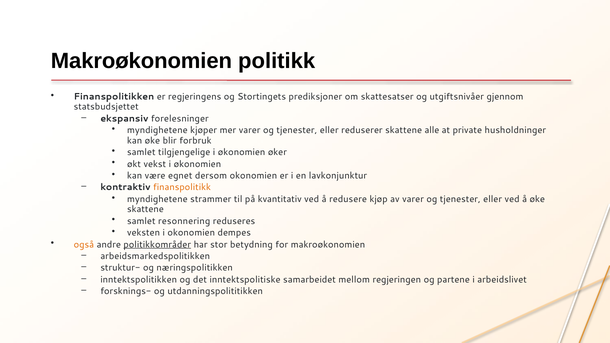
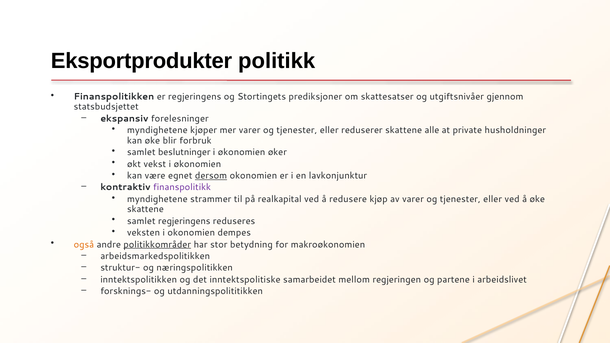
Makroøkonomien: Makroøkonomien -> Eksportprodukter (141, 61)
tilgjengelige: tilgjengelige -> beslutninger (184, 152)
dersom underline: none -> present (211, 176)
finanspolitikk colour: orange -> purple (182, 187)
kvantitativ: kvantitativ -> realkapital (280, 199)
samlet resonnering: resonnering -> regjeringens (184, 221)
